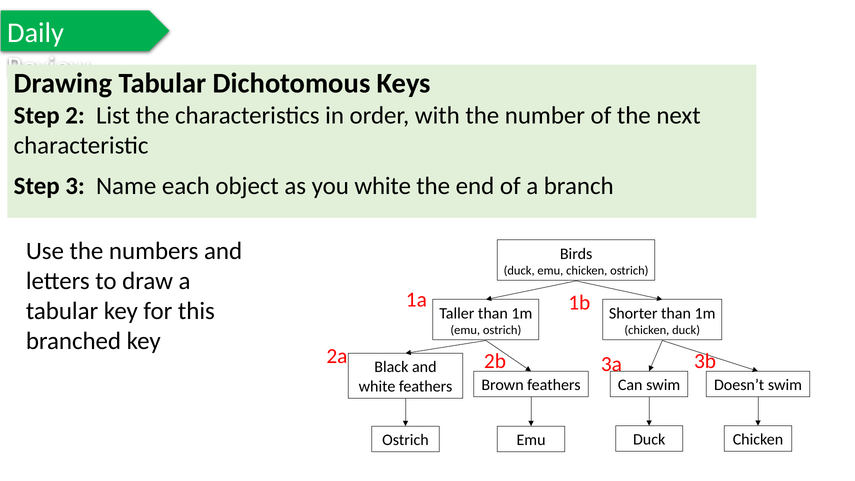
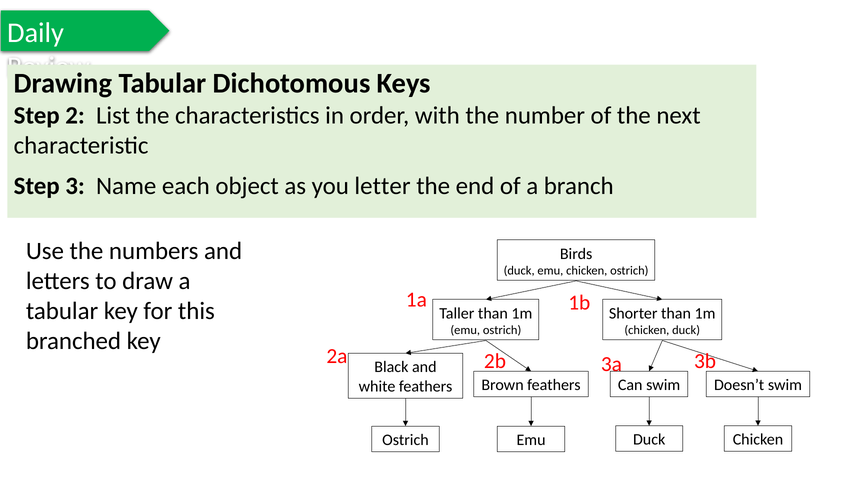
you white: white -> letter (383, 186)
